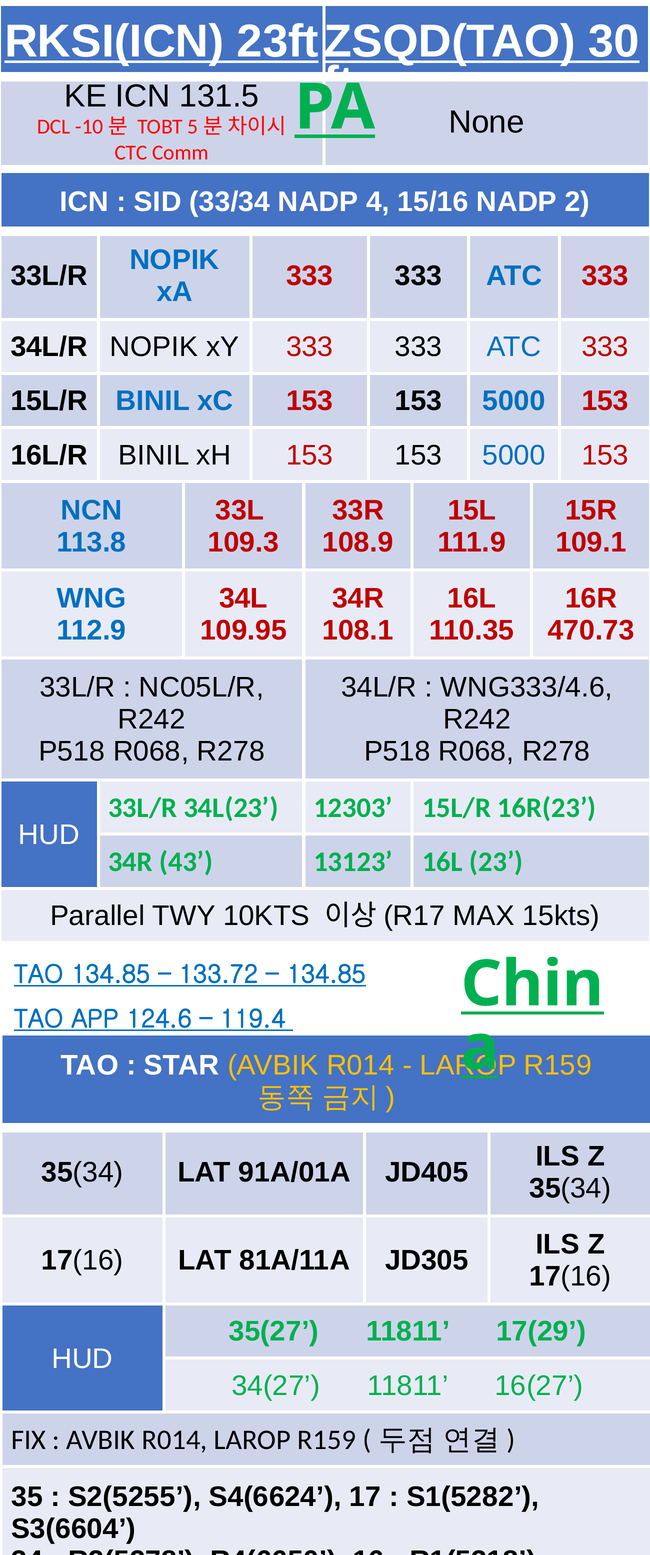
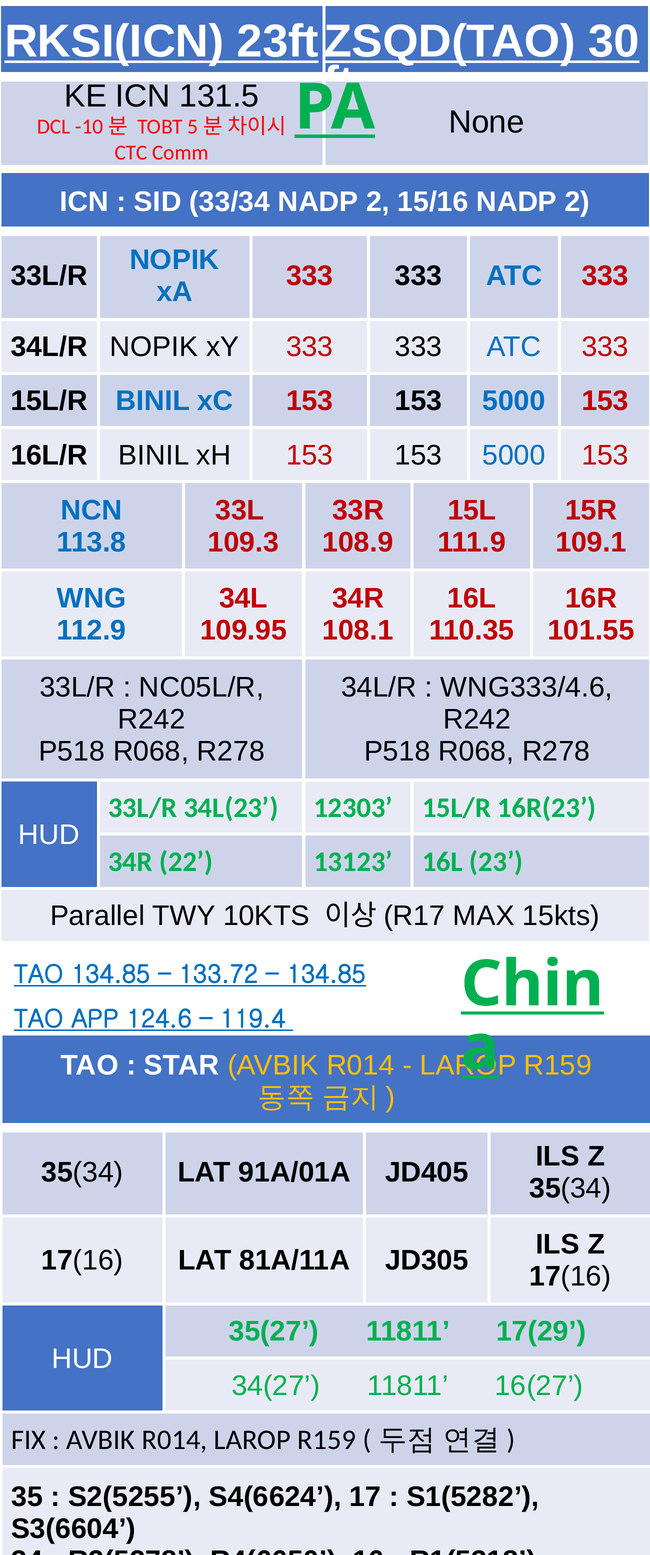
33/34 NADP 4: 4 -> 2 (378, 202)
470.73: 470.73 -> 101.55 (591, 631)
43: 43 -> 22 (186, 862)
